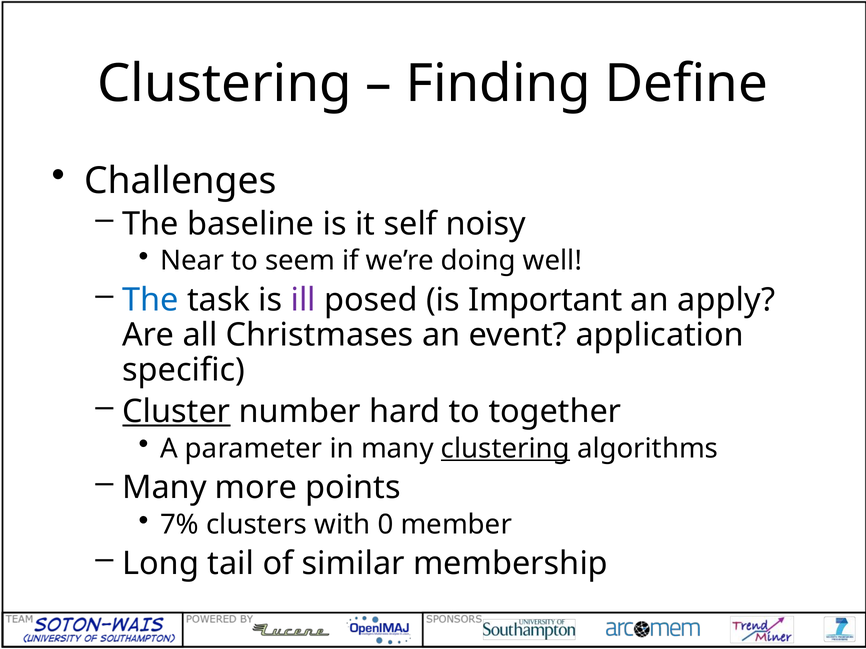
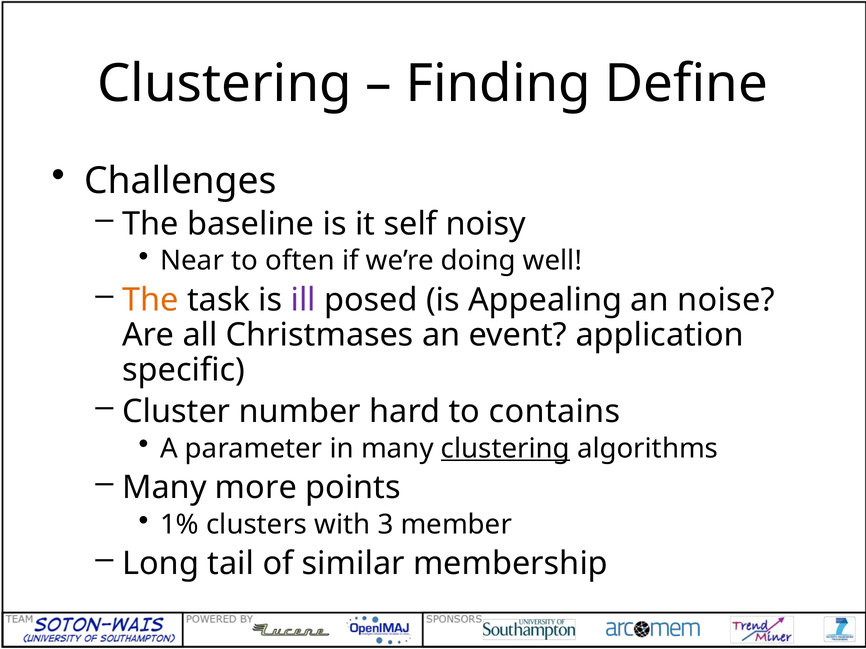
seem: seem -> often (300, 261)
The colour: blue -> orange (151, 300)
Important: Important -> Appealing (545, 300)
apply: apply -> noise (726, 300)
Cluster underline: present -> none (176, 412)
together: together -> contains (555, 412)
7%: 7% -> 1% (180, 525)
0: 0 -> 3 (385, 525)
